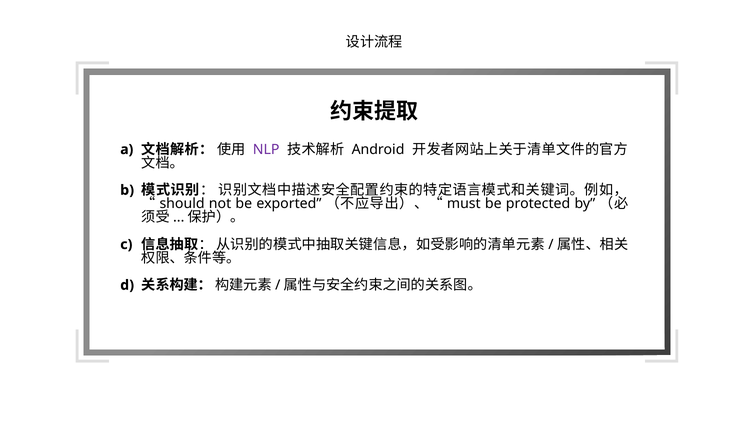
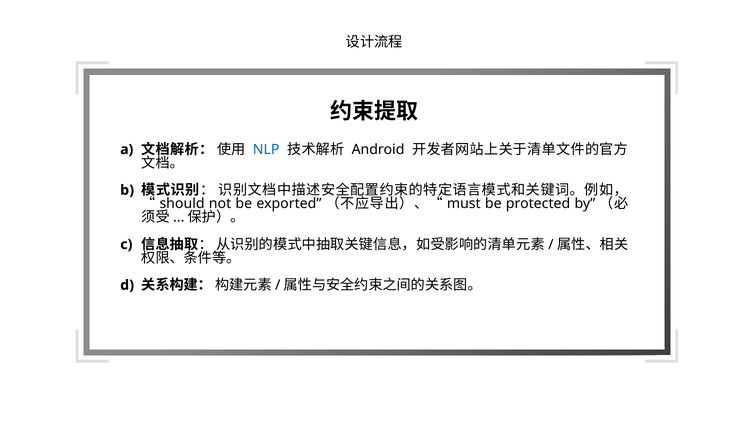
NLP colour: purple -> blue (266, 149)
